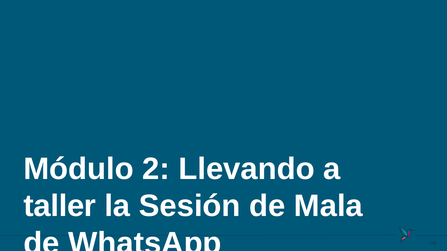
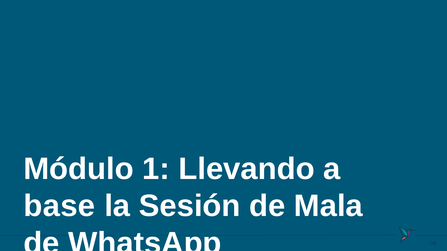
2: 2 -> 1 (156, 169)
taller: taller -> base (59, 206)
